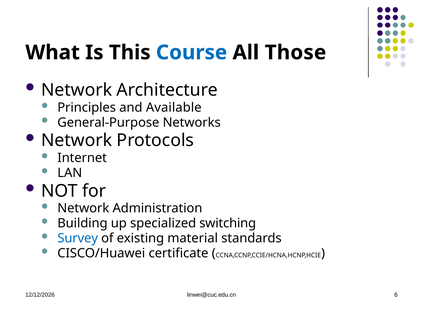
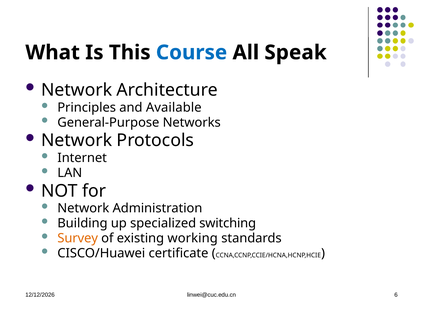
Those: Those -> Speak (296, 53)
Survey colour: blue -> orange (78, 238)
material: material -> working (193, 238)
